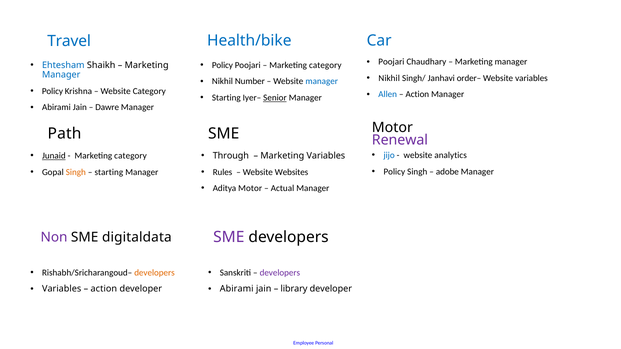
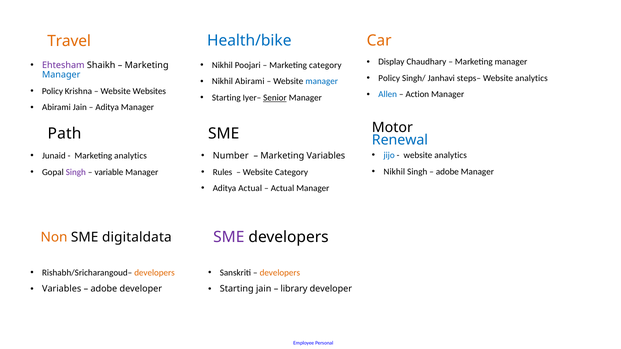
Car colour: blue -> orange (379, 41)
Travel colour: blue -> orange (69, 41)
Poojari: Poojari -> Display (391, 62)
Ehtesham colour: blue -> purple (63, 65)
Policy: Policy -> Nikhil (222, 65)
Nikhil: Nikhil -> Policy (389, 78)
order–: order– -> steps– (469, 78)
variables: variables -> analytics (531, 78)
Nikhil Number: Number -> Abirami (250, 81)
Website Category: Category -> Websites (149, 91)
Dawre: Dawre -> Aditya (107, 107)
Renewal colour: purple -> blue (400, 140)
Junaid underline: present -> none (54, 156)
category: category -> analytics (131, 156)
Through: Through -> Number (231, 156)
Policy: Policy -> Nikhil (394, 172)
Singh colour: orange -> purple (76, 172)
starting: starting -> variable (109, 172)
Website Websites: Websites -> Category (291, 172)
Aditya Motor: Motor -> Actual (250, 188)
Non colour: purple -> orange (54, 237)
developers colour: purple -> orange (280, 273)
action: action -> adobe (104, 289)
Abirami: Abirami -> Starting (237, 289)
